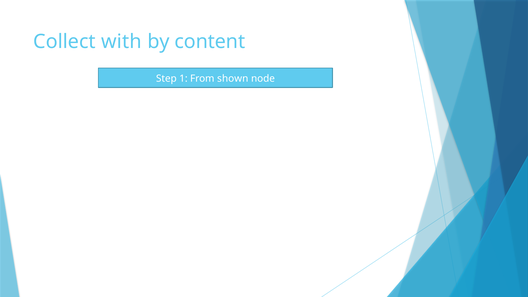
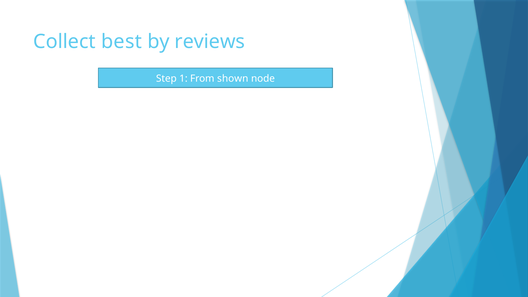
with: with -> best (122, 42)
content: content -> reviews (210, 42)
